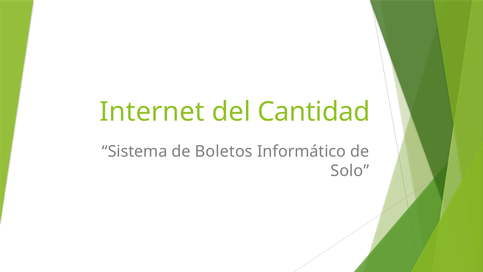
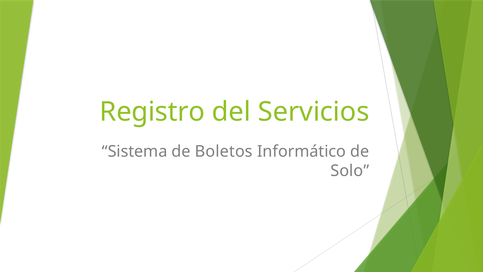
Internet: Internet -> Registro (152, 112)
Cantidad: Cantidad -> Servicios (314, 112)
